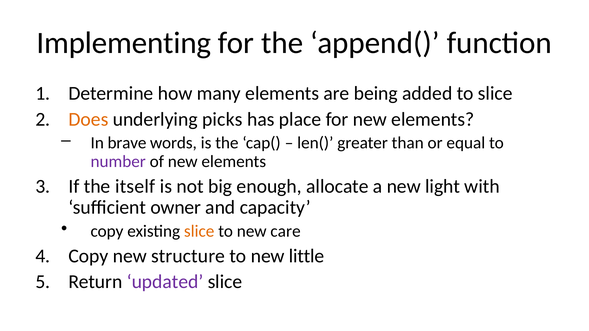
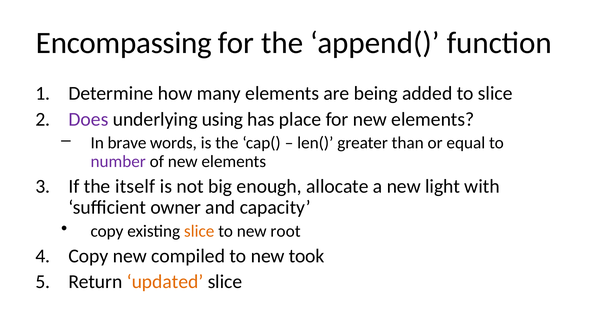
Implementing: Implementing -> Encompassing (124, 43)
Does colour: orange -> purple (88, 119)
picks: picks -> using (222, 119)
care: care -> root (286, 231)
structure: structure -> compiled (188, 256)
little: little -> took (307, 256)
updated colour: purple -> orange (165, 282)
